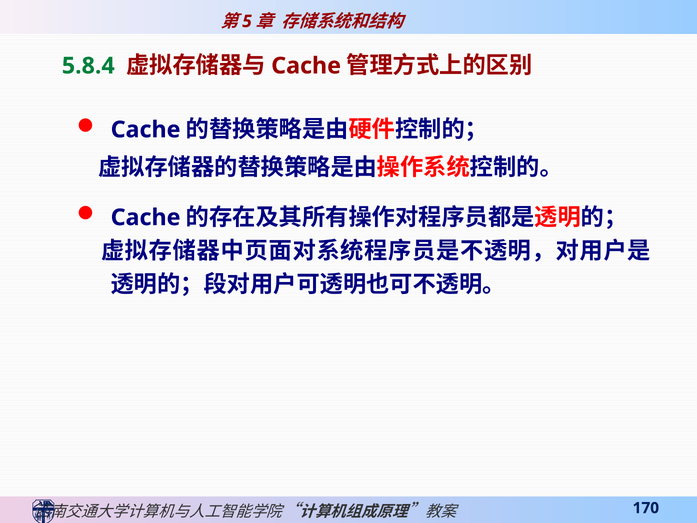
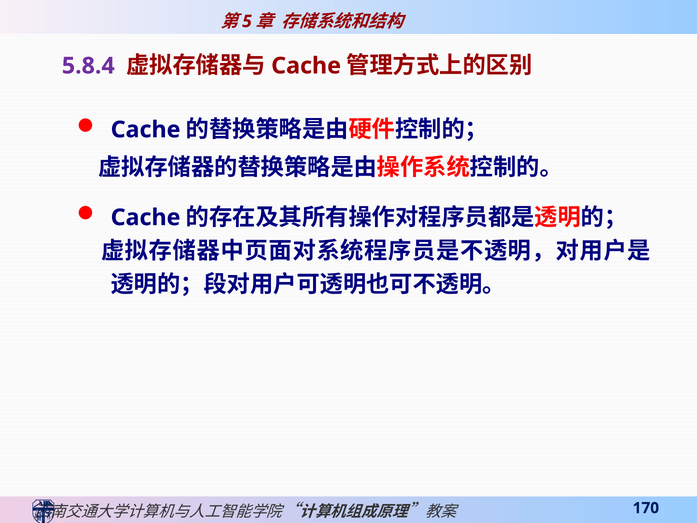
5.8.4 colour: green -> purple (88, 66)
